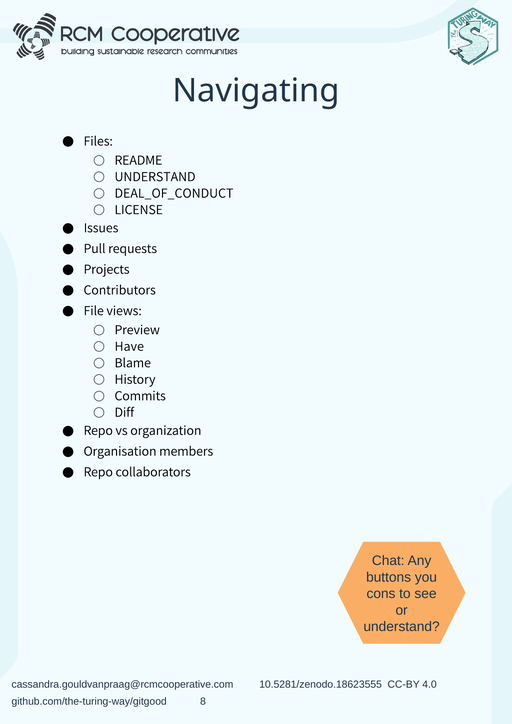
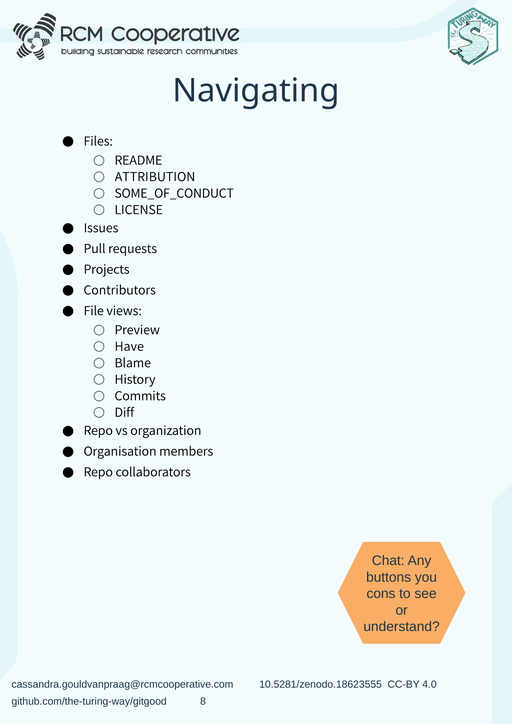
UNDERSTAND: UNDERSTAND -> ATTRIBUTION (155, 177)
DEAL_OF_CONDUCT: DEAL_OF_CONDUCT -> SOME_OF_CONDUCT (174, 193)
